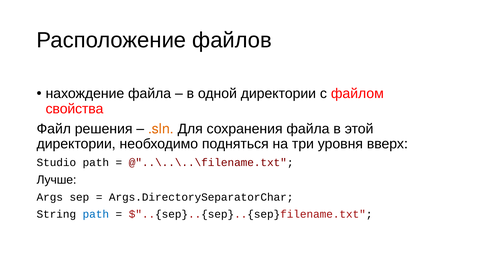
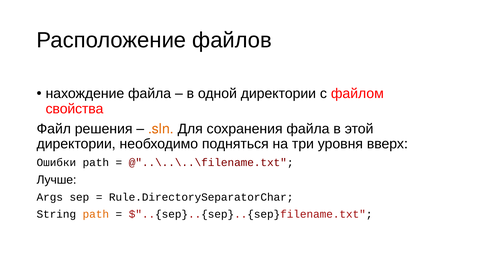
Studio: Studio -> Ошибки (56, 162)
Args.DirectorySeparatorChar: Args.DirectorySeparatorChar -> Rule.DirectorySeparatorChar (201, 197)
path colour: blue -> orange (96, 214)
